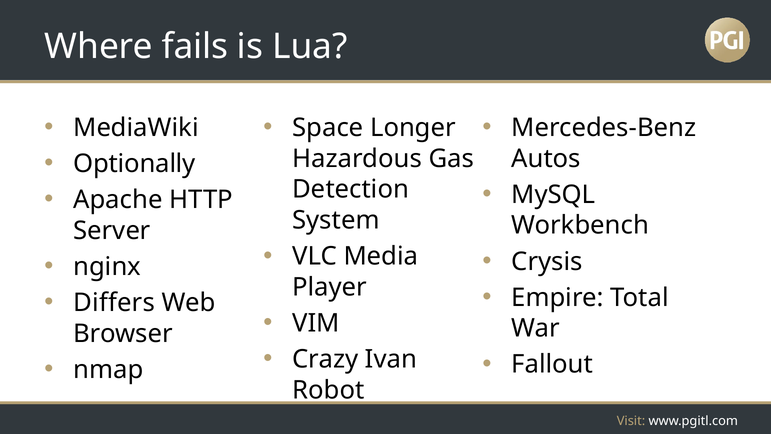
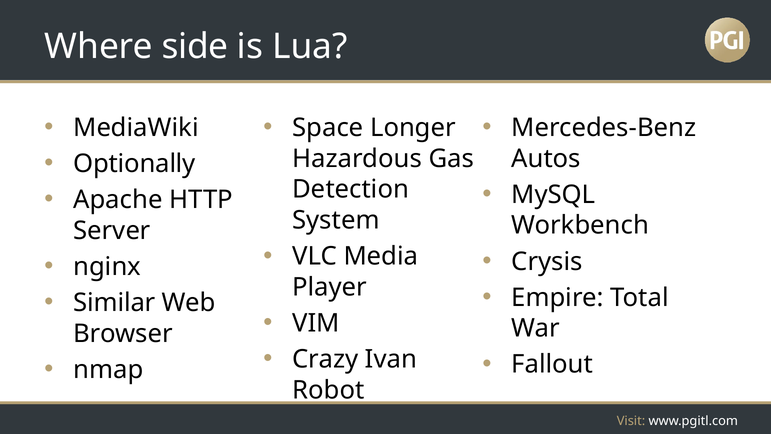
fails: fails -> side (195, 47)
Differs: Differs -> Similar (114, 302)
